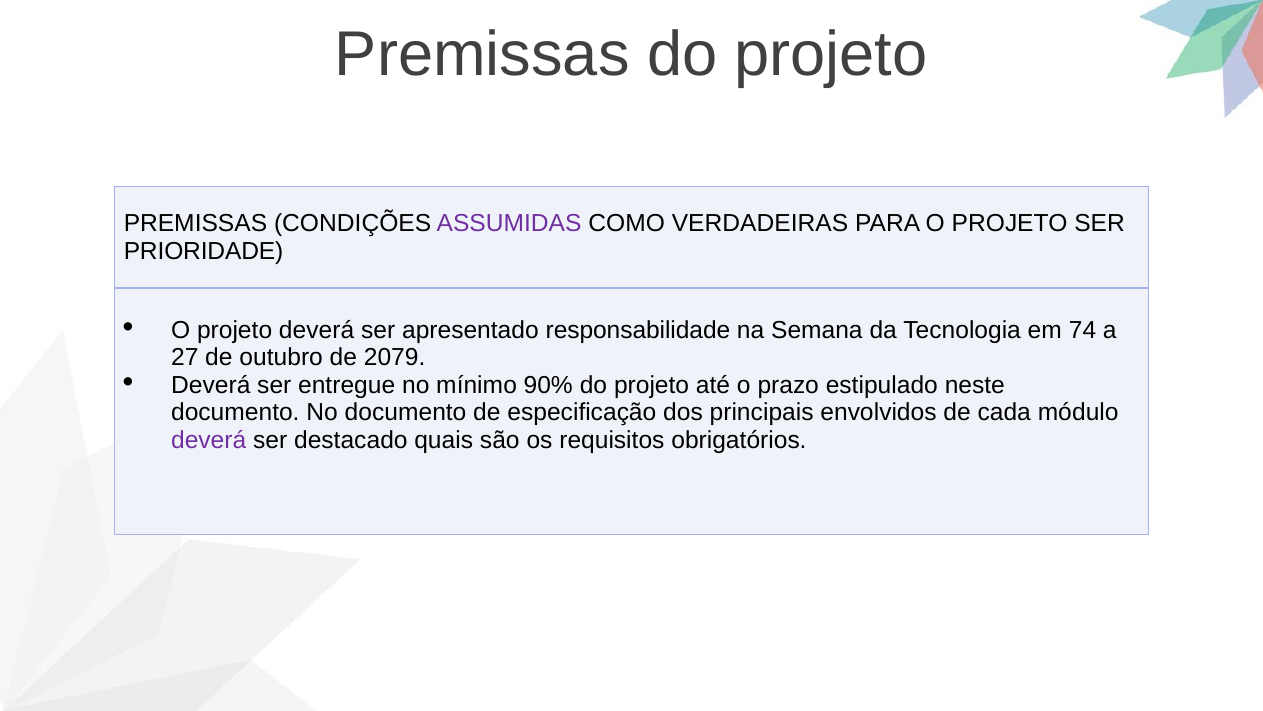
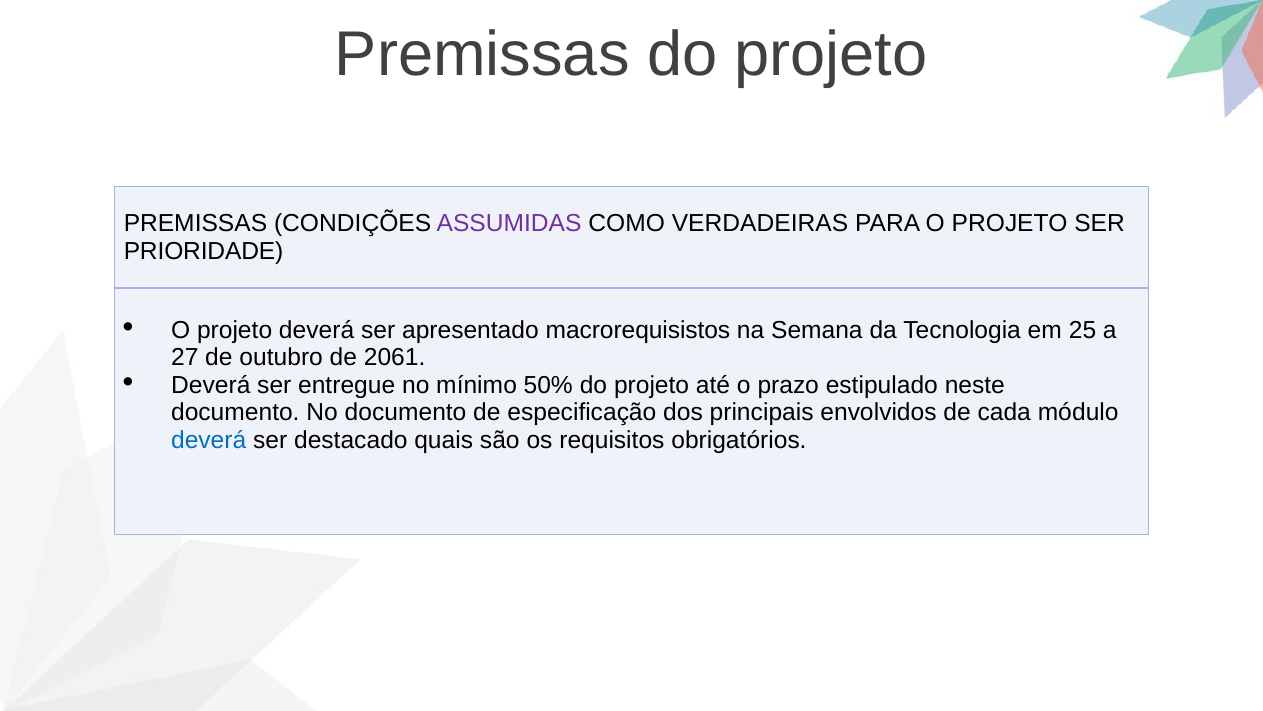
responsabilidade: responsabilidade -> macrorequisistos (638, 330)
74: 74 -> 25 (1083, 330)
2079: 2079 -> 2061 (395, 357)
90%: 90% -> 50% (548, 385)
deverá colour: purple -> blue (209, 440)
